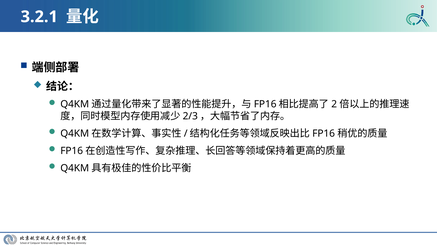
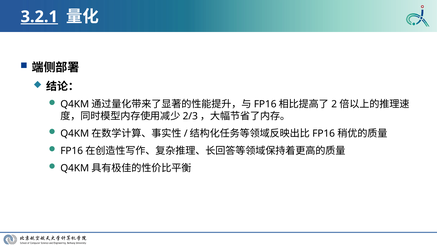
3.2.1 underline: none -> present (39, 17)
